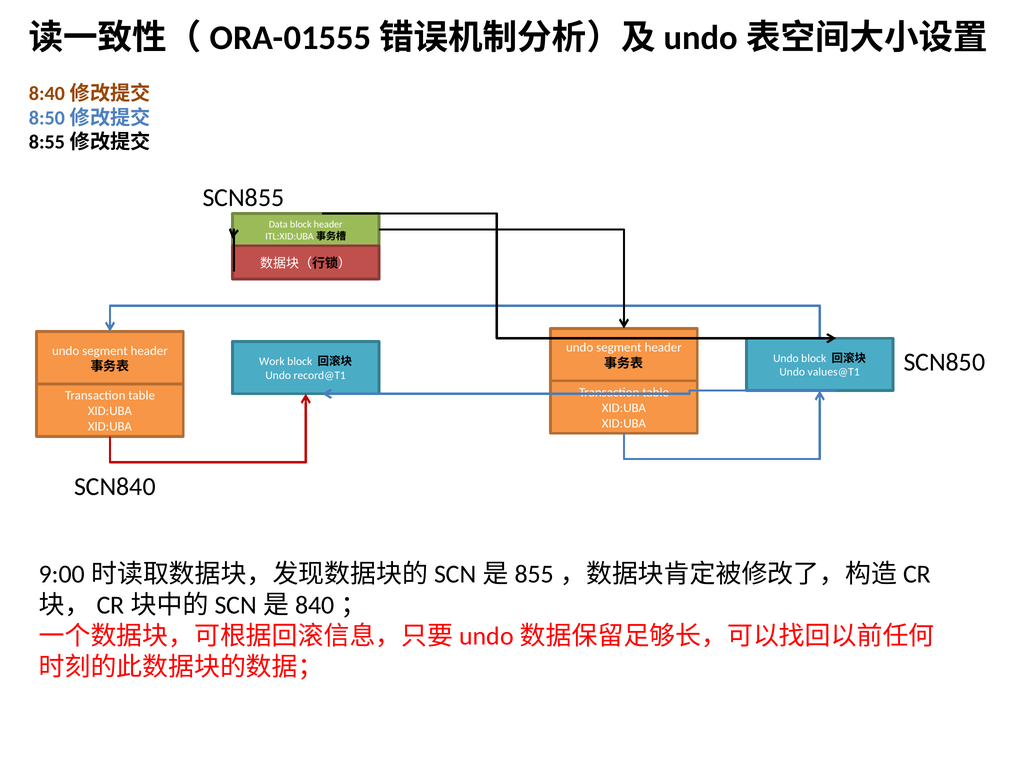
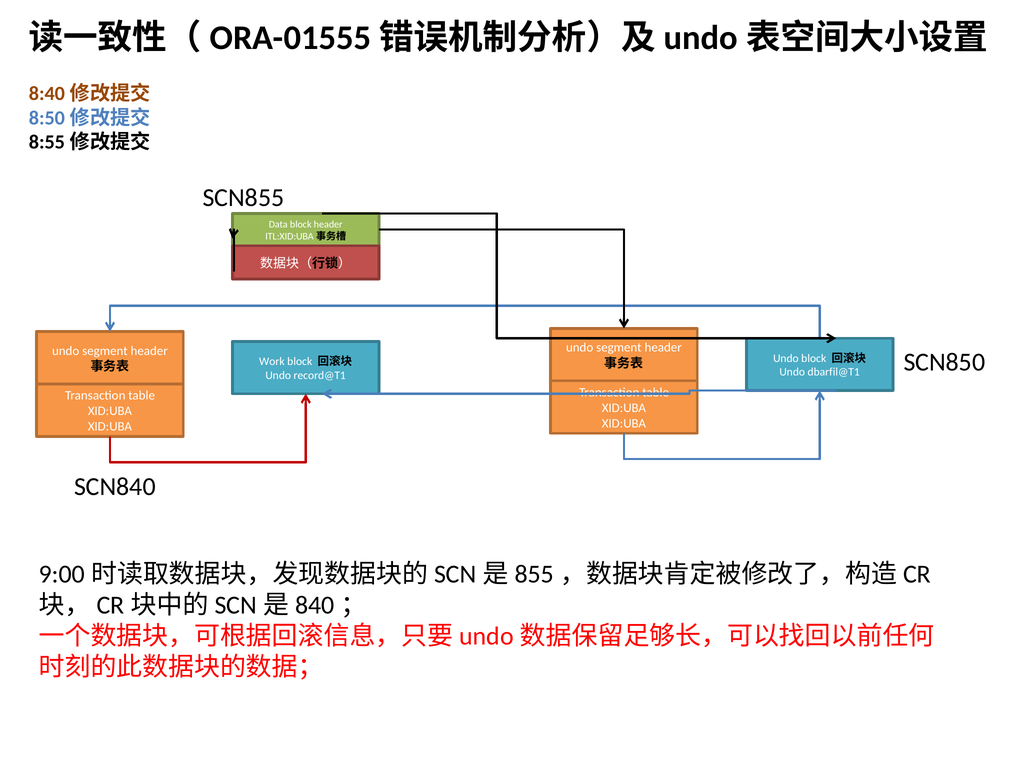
values@T1: values@T1 -> dbarfil@T1 (834, 372)
